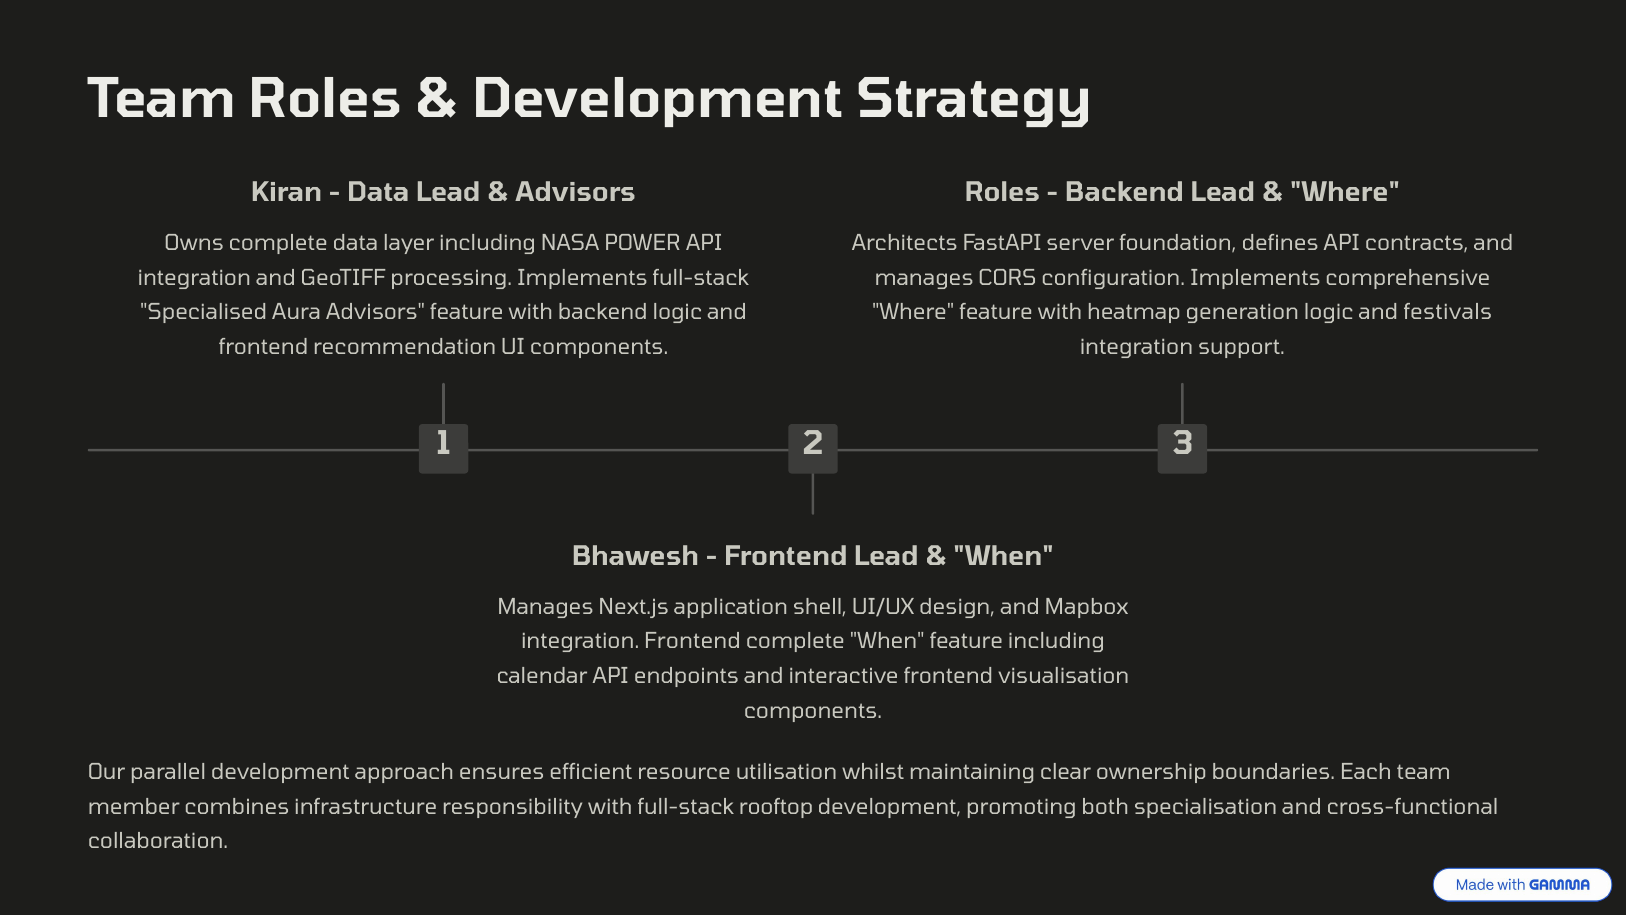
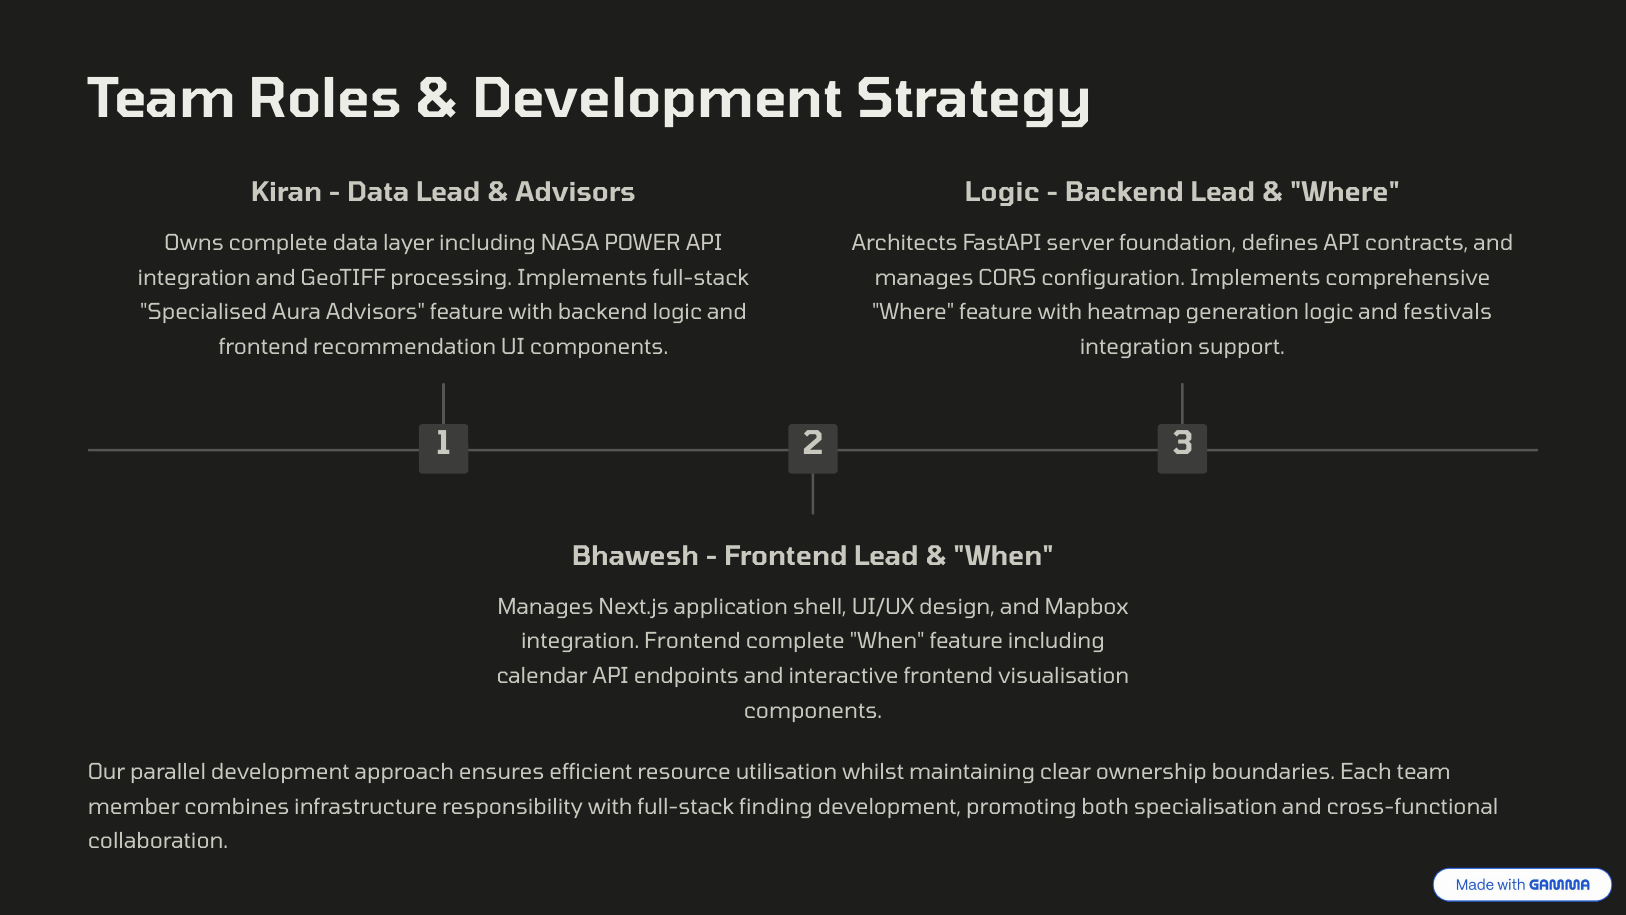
Roles: Roles -> Logic (1002, 193)
rooftop: rooftop -> finding (776, 807)
